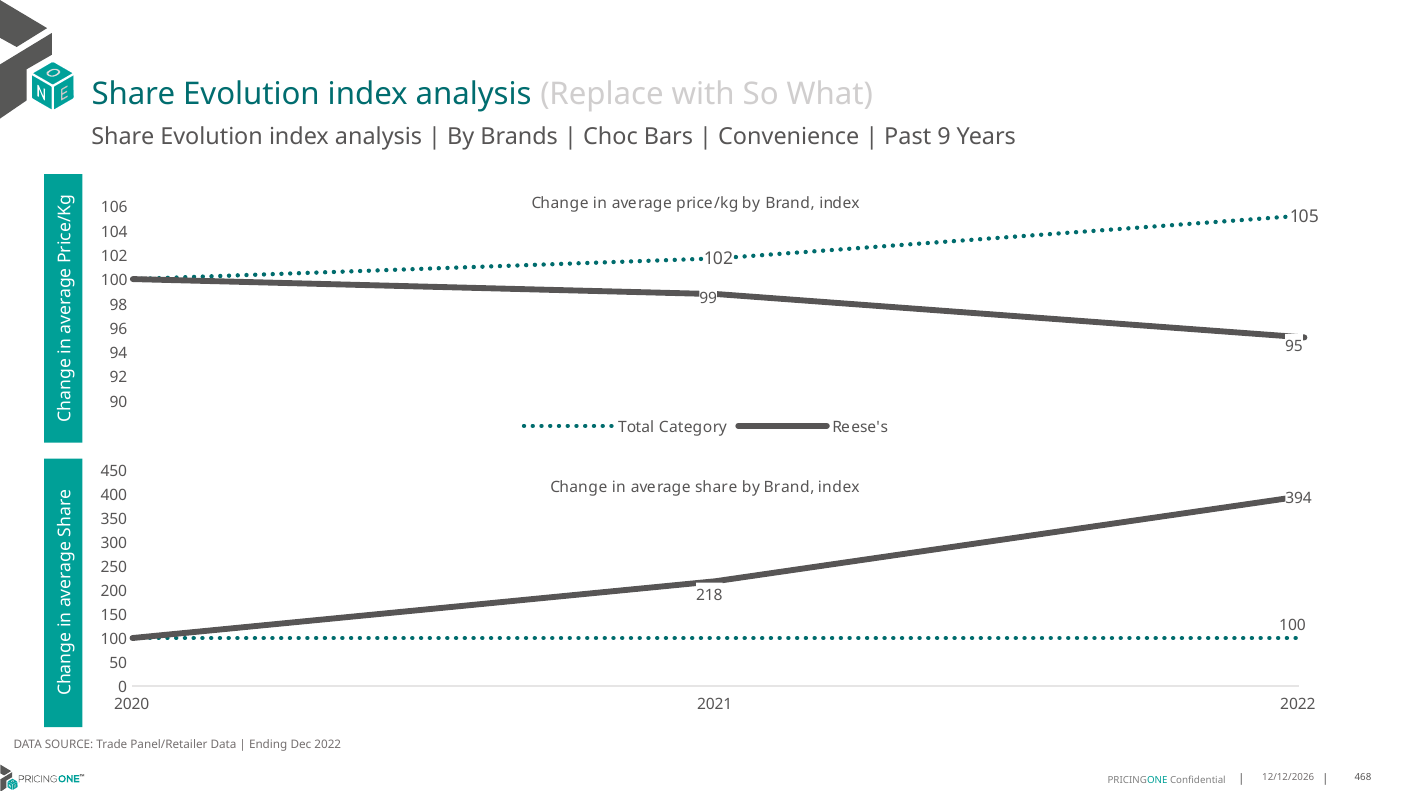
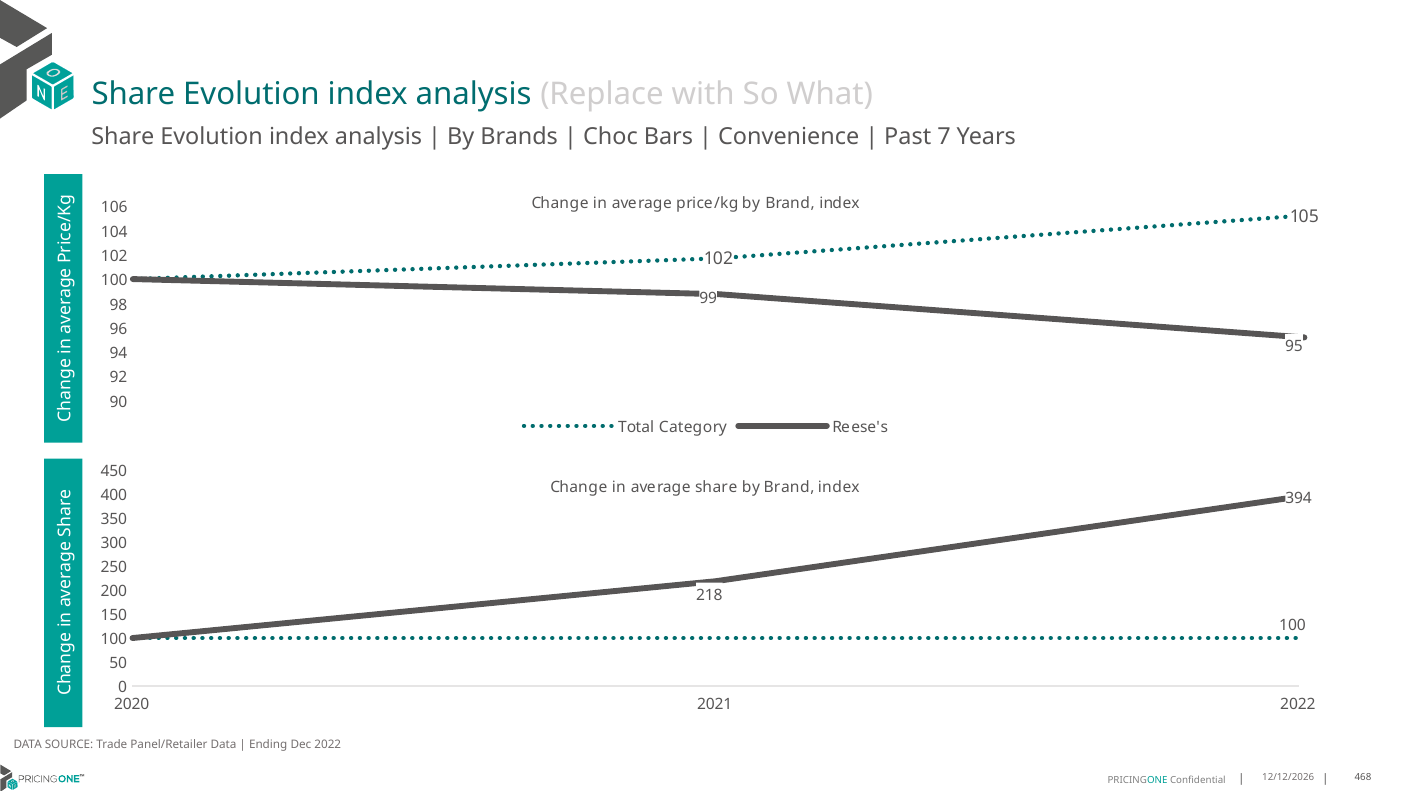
9: 9 -> 7 (944, 137)
